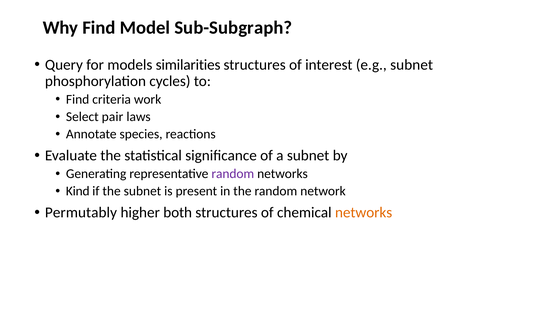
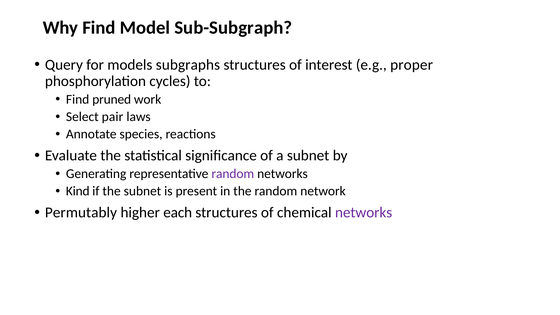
similarities: similarities -> subgraphs (188, 65)
e.g subnet: subnet -> proper (412, 65)
criteria: criteria -> pruned (112, 99)
both: both -> each (178, 212)
networks colour: orange -> purple (364, 212)
